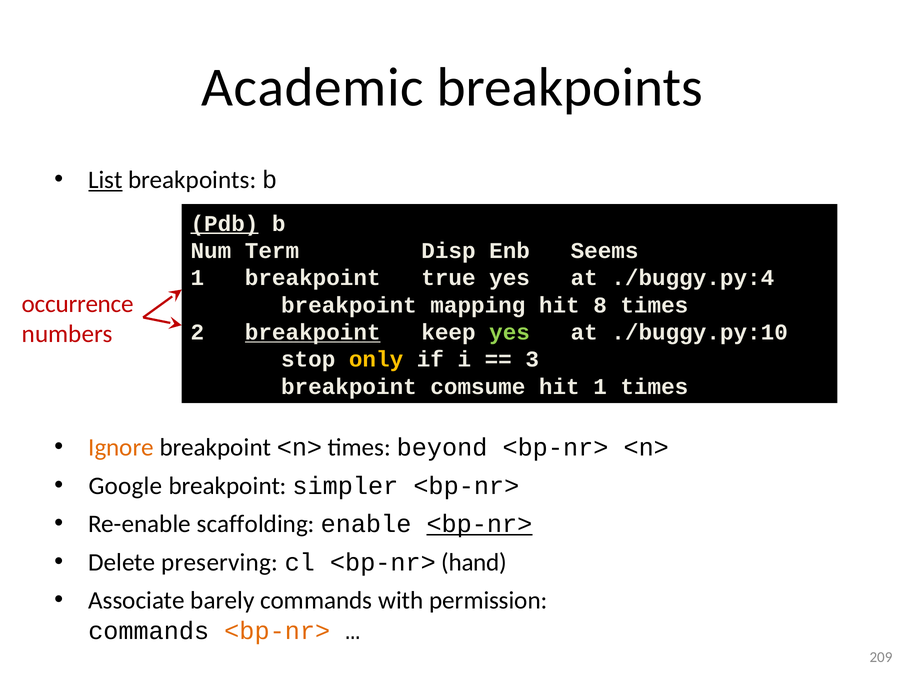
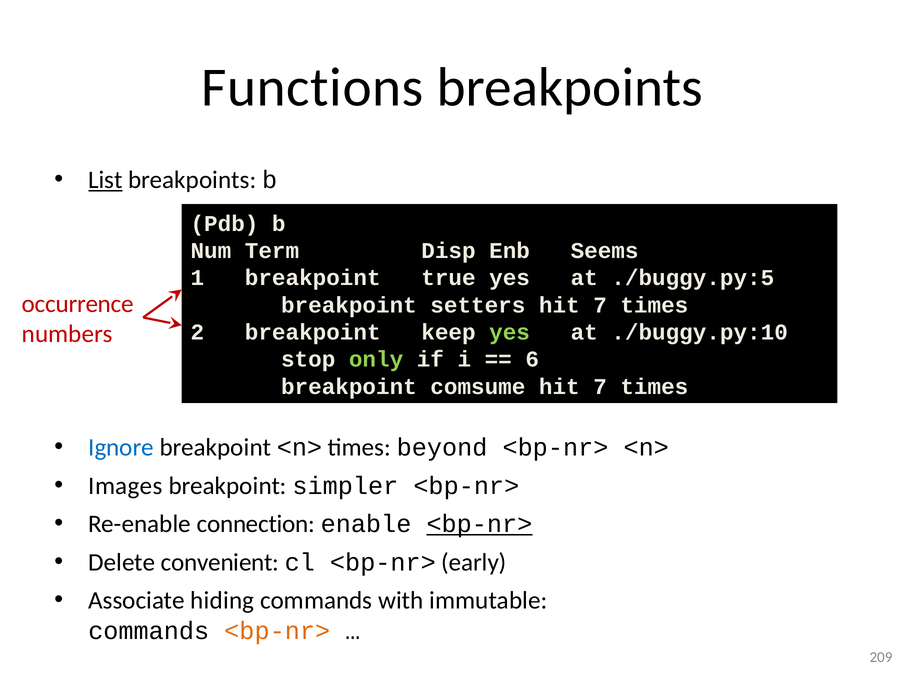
Academic: Academic -> Functions (312, 88)
Pdb underline: present -> none (224, 224)
./buggy.py:4: ./buggy.py:4 -> ./buggy.py:5 (693, 278)
mapping: mapping -> setters (478, 305)
8: 8 -> 7 (600, 305)
breakpoint underline: present -> none (313, 332)
only colour: yellow -> light green (376, 359)
3: 3 -> 6 (532, 359)
1: 1 -> 7 (600, 386)
Ignore colour: orange -> blue (121, 447)
Google: Google -> Images (125, 486)
scaffolding: scaffolding -> connection (256, 524)
preserving: preserving -> convenient (220, 562)
hand: hand -> early (474, 562)
barely: barely -> hiding (222, 600)
permission: permission -> immutable (488, 600)
